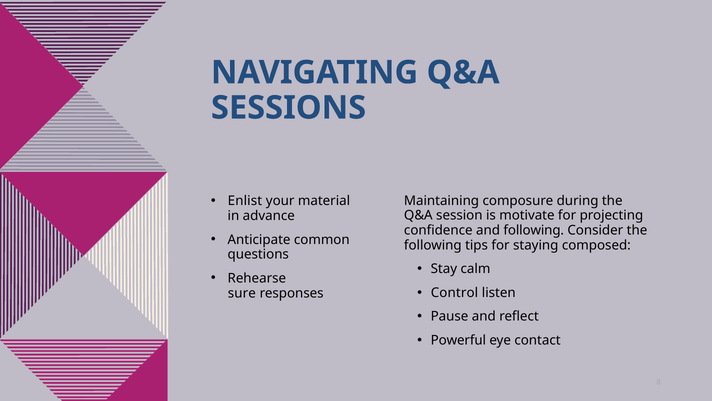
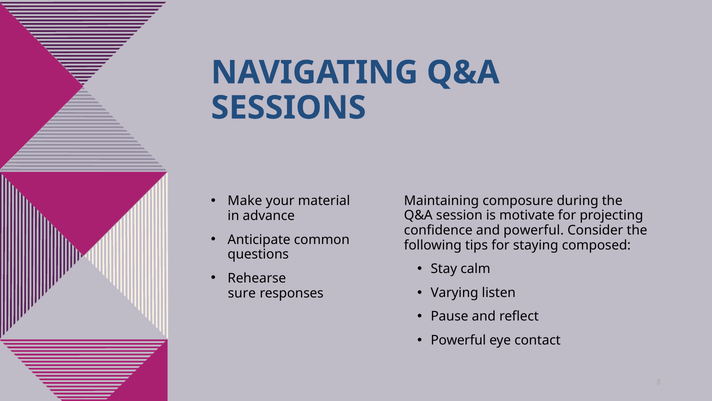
Enlist: Enlist -> Make (245, 201)
and following: following -> powerful (534, 230)
Control: Control -> Varying (455, 292)
